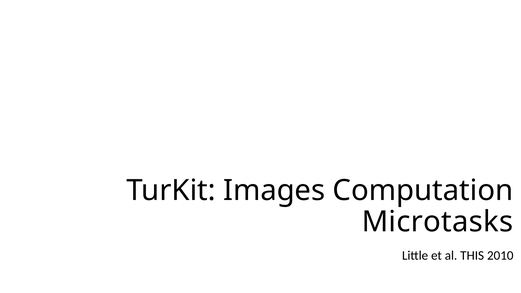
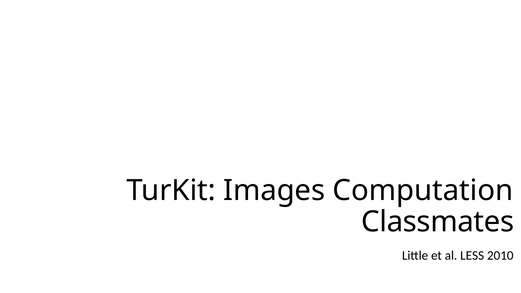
Microtasks: Microtasks -> Classmates (438, 222)
THIS: THIS -> LESS (472, 256)
